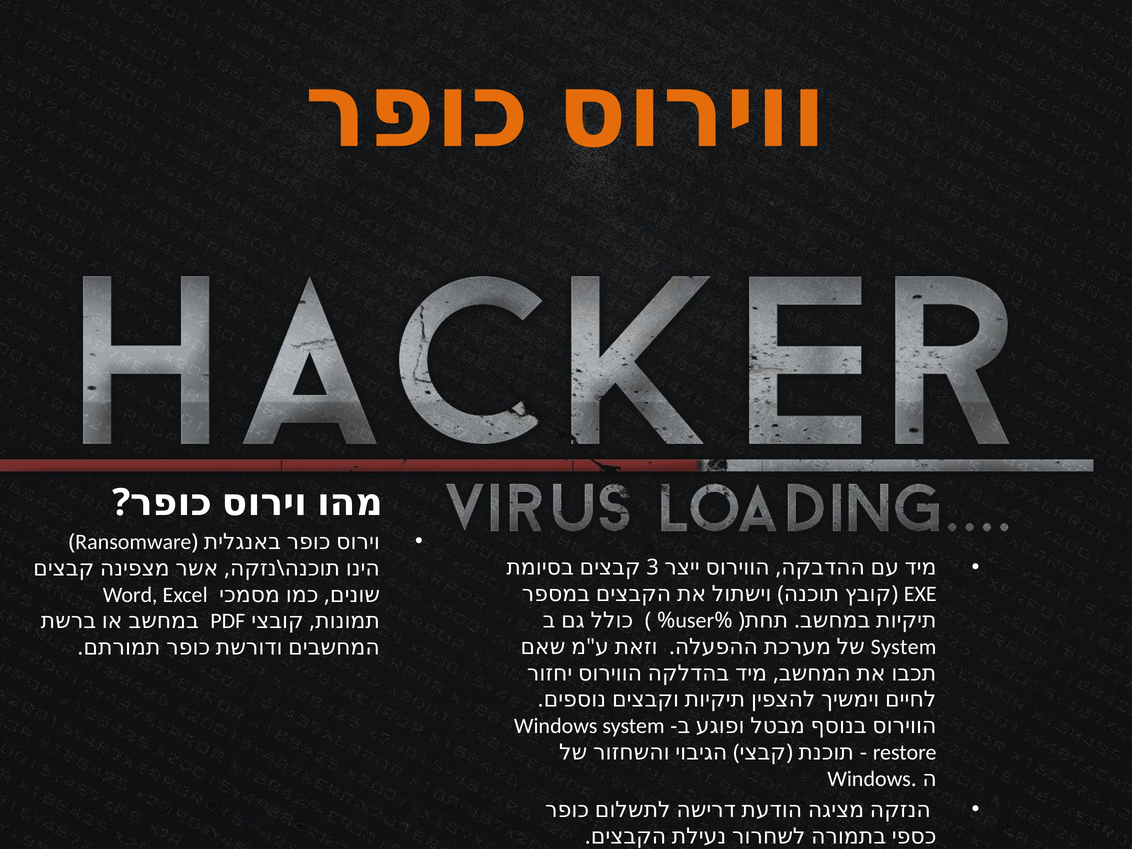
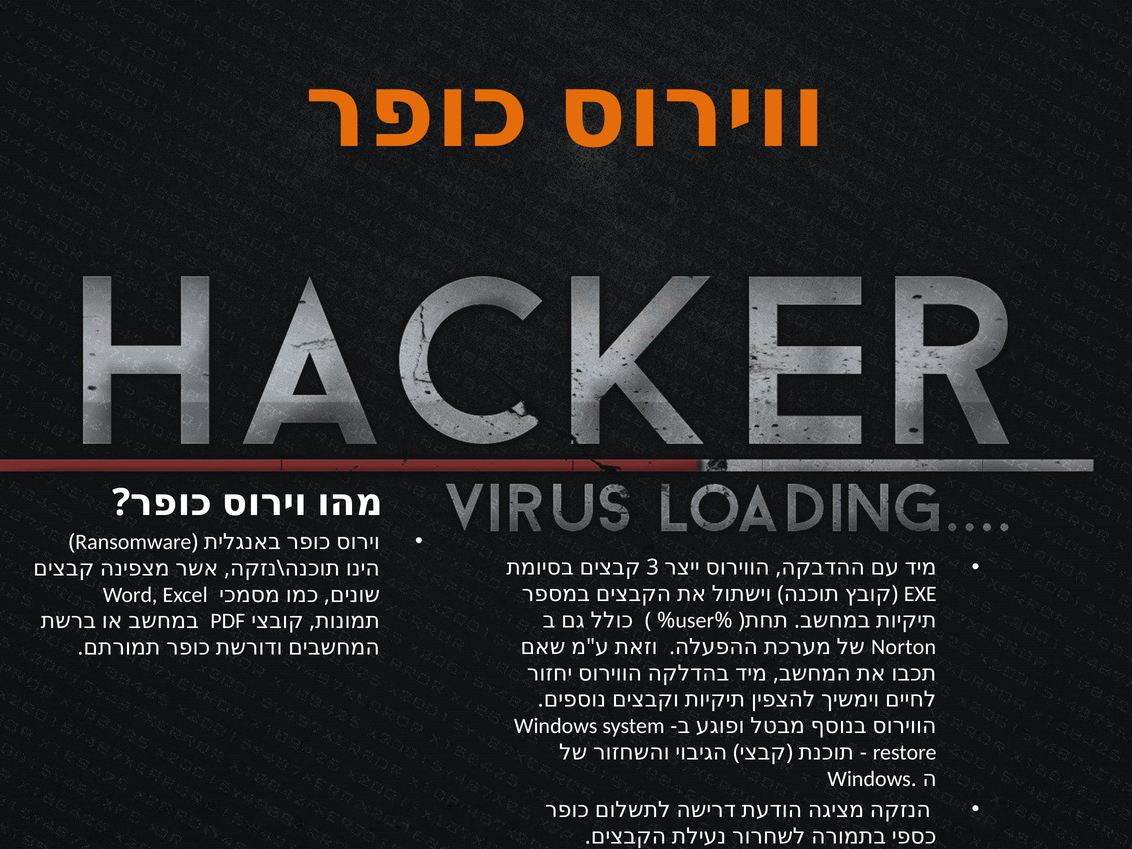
System: System -> Norton (904, 647)
